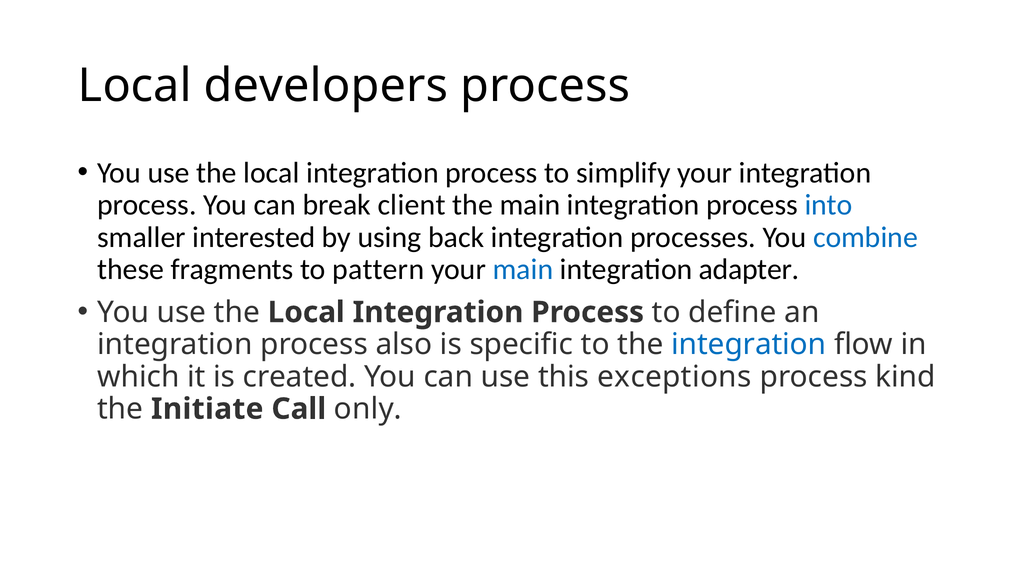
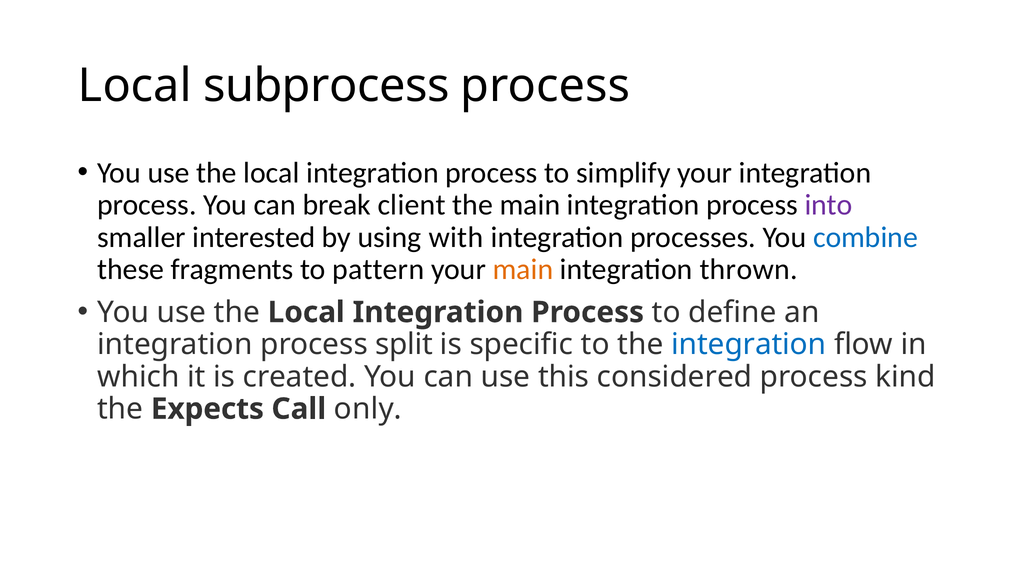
developers: developers -> subprocess (326, 86)
into colour: blue -> purple (829, 205)
back: back -> with (456, 237)
main colour: blue -> orange (523, 270)
adapter: adapter -> thrown (749, 270)
also: also -> split (404, 345)
exceptions: exceptions -> considered (675, 377)
Initiate: Initiate -> Expects (207, 409)
